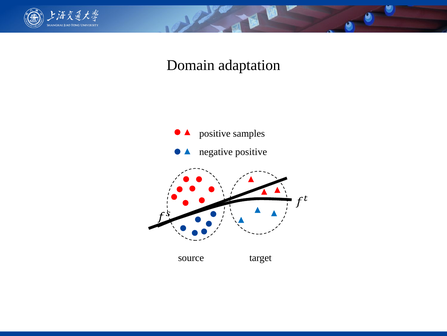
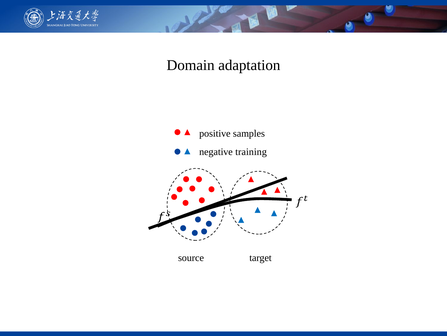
negative positive: positive -> training (251, 152)
